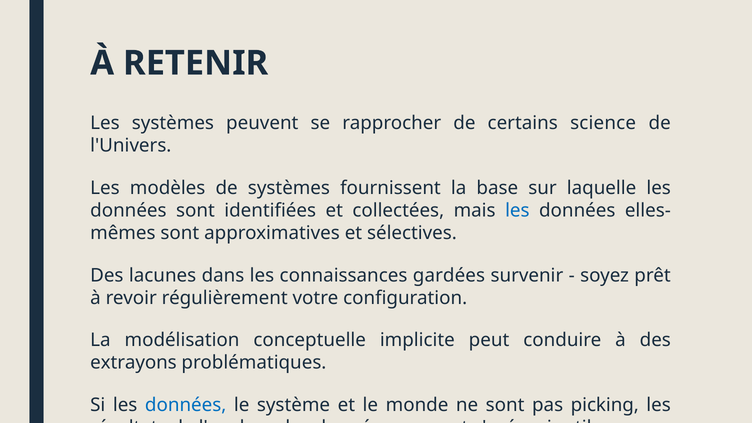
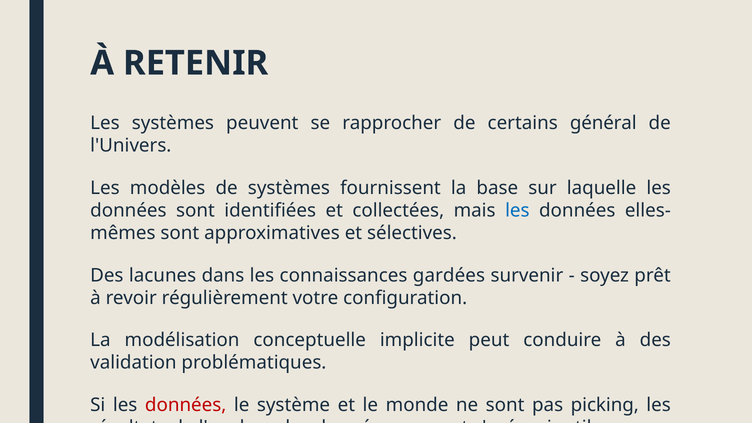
science: science -> général (603, 123)
extrayons: extrayons -> validation (133, 363)
données colour: blue -> red (186, 405)
